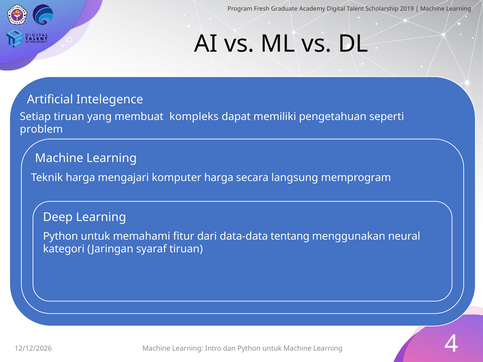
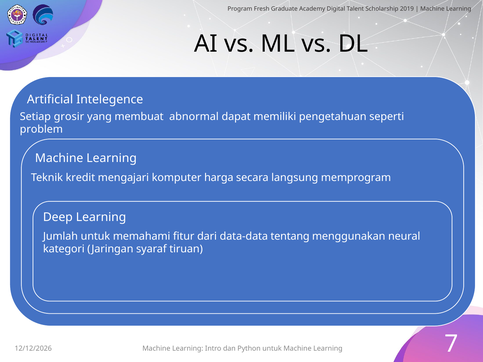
Setiap tiruan: tiruan -> grosir (69, 117)
kompleks: kompleks -> abnormal (194, 117)
Teknik harga: harga -> kredit (80, 178)
Python: Python -> Jumlah (61, 236)
4: 4 -> 7 (451, 344)
